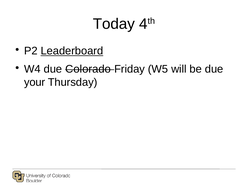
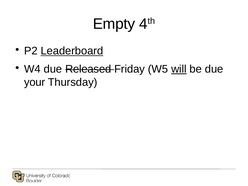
Today: Today -> Empty (114, 24)
Colorado: Colorado -> Released (88, 69)
will underline: none -> present (179, 69)
